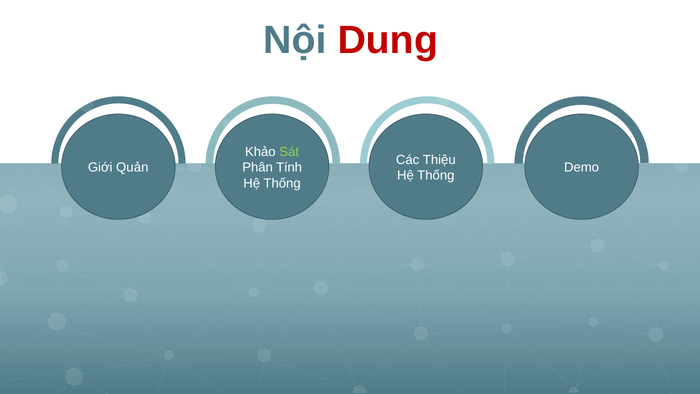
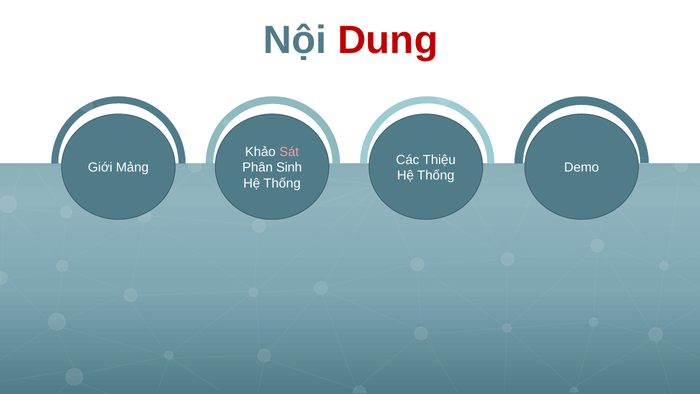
Sát colour: light green -> pink (289, 152)
Quản: Quản -> Mảng (132, 167)
Tính: Tính -> Sinh (289, 167)
